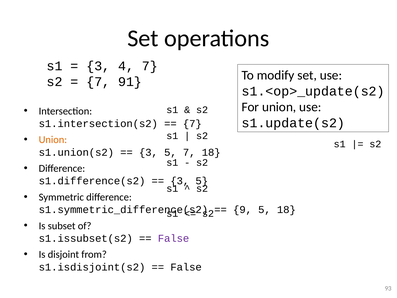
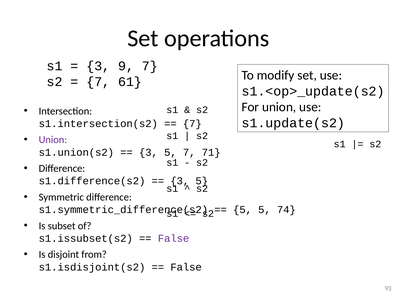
4: 4 -> 9 (126, 66)
91: 91 -> 61 (130, 82)
Union colour: orange -> purple (53, 140)
7 18: 18 -> 71 (211, 152)
9: 9 -> 5 (243, 210)
5 18: 18 -> 74 (286, 210)
